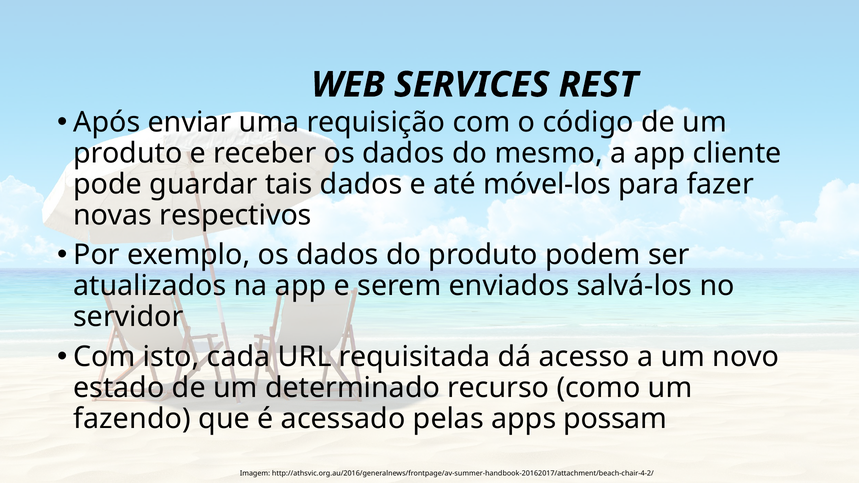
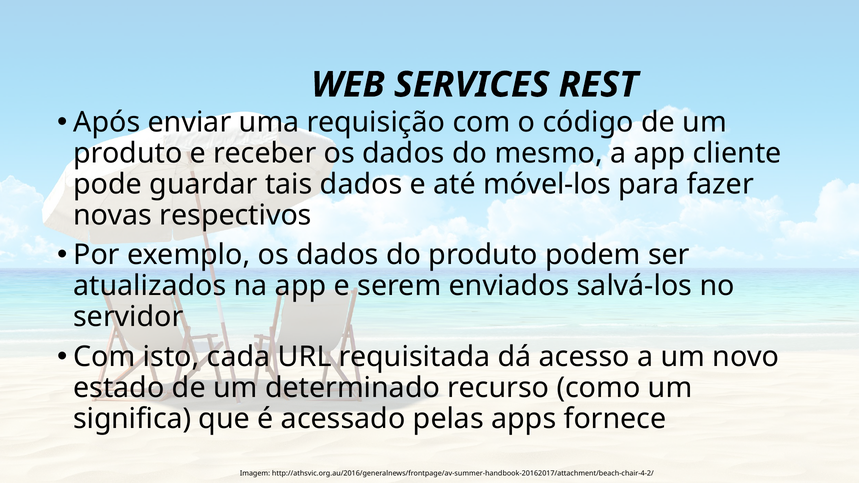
fazendo: fazendo -> significa (132, 419)
possam: possam -> fornece (615, 419)
